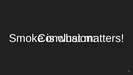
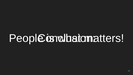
Smoke: Smoke -> People (26, 38)
